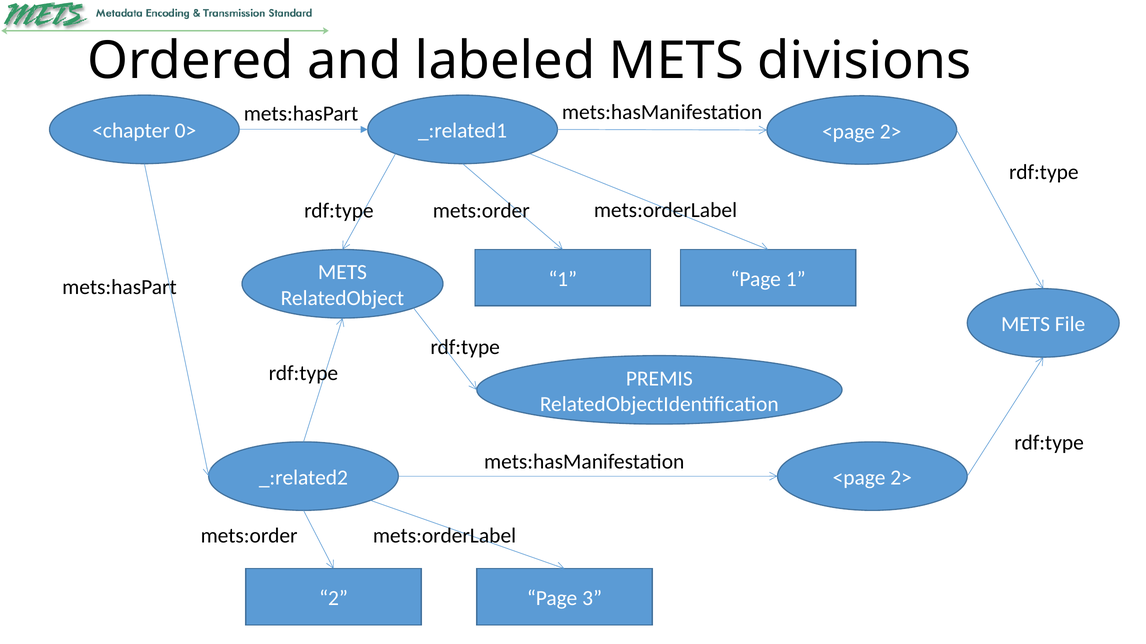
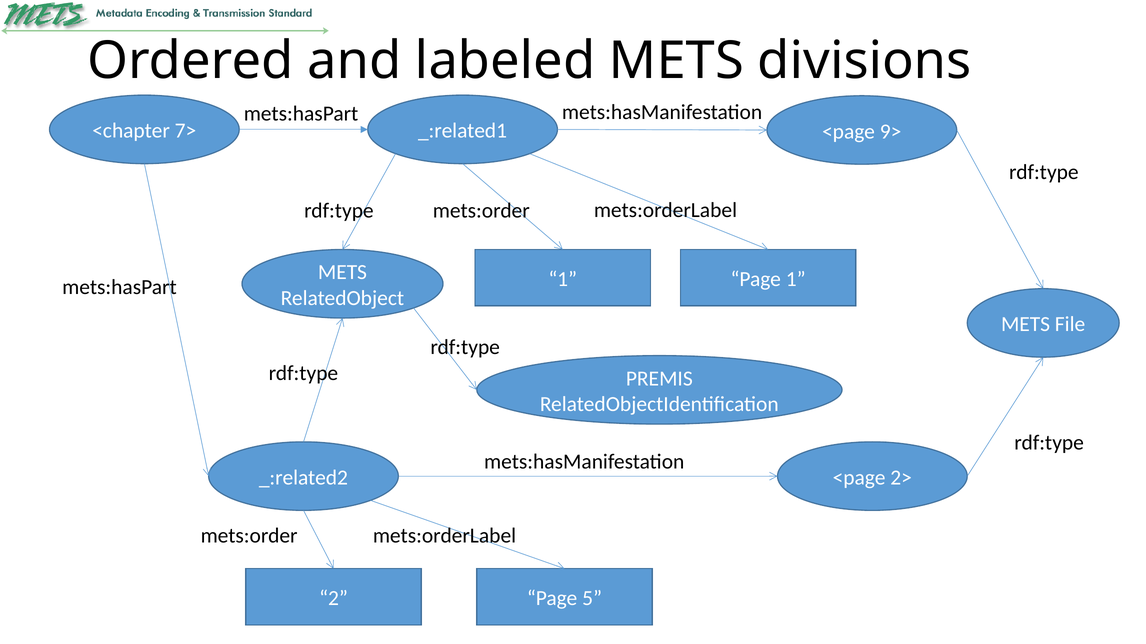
0>: 0> -> 7> (185, 131)
2>: 2> -> 9> (891, 132)
3: 3 -> 5 (592, 599)
